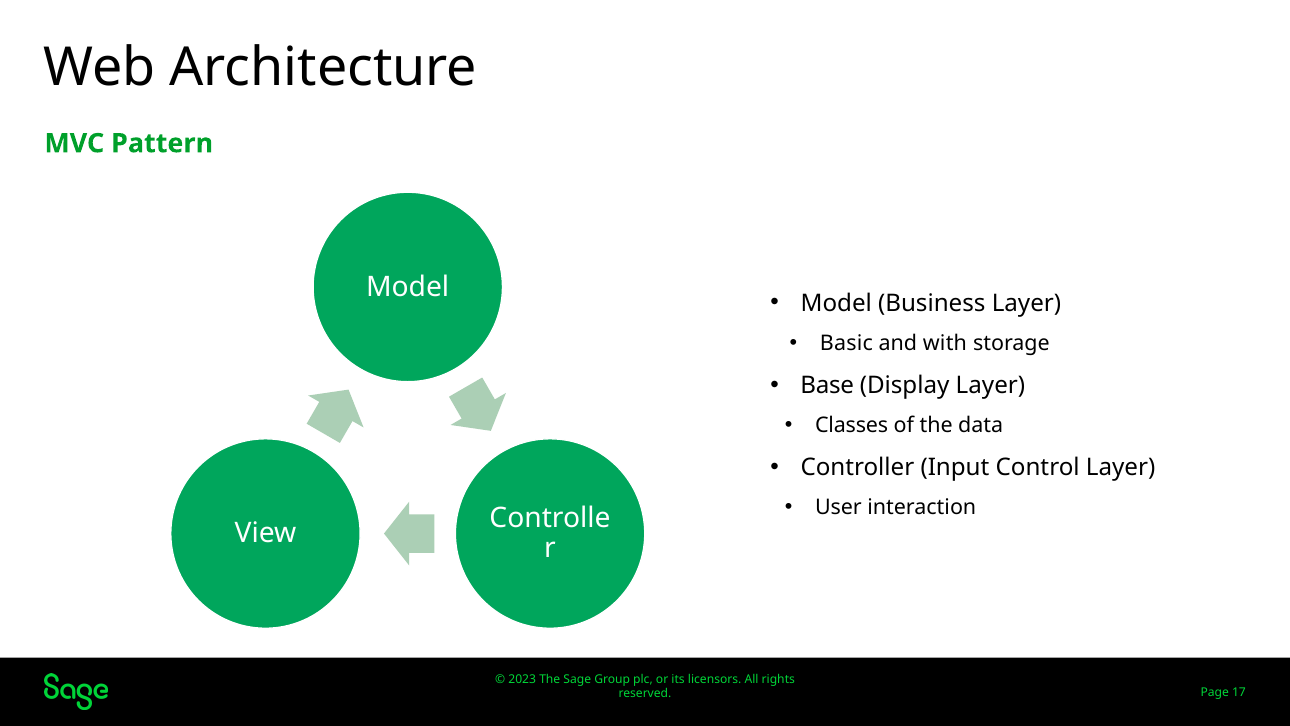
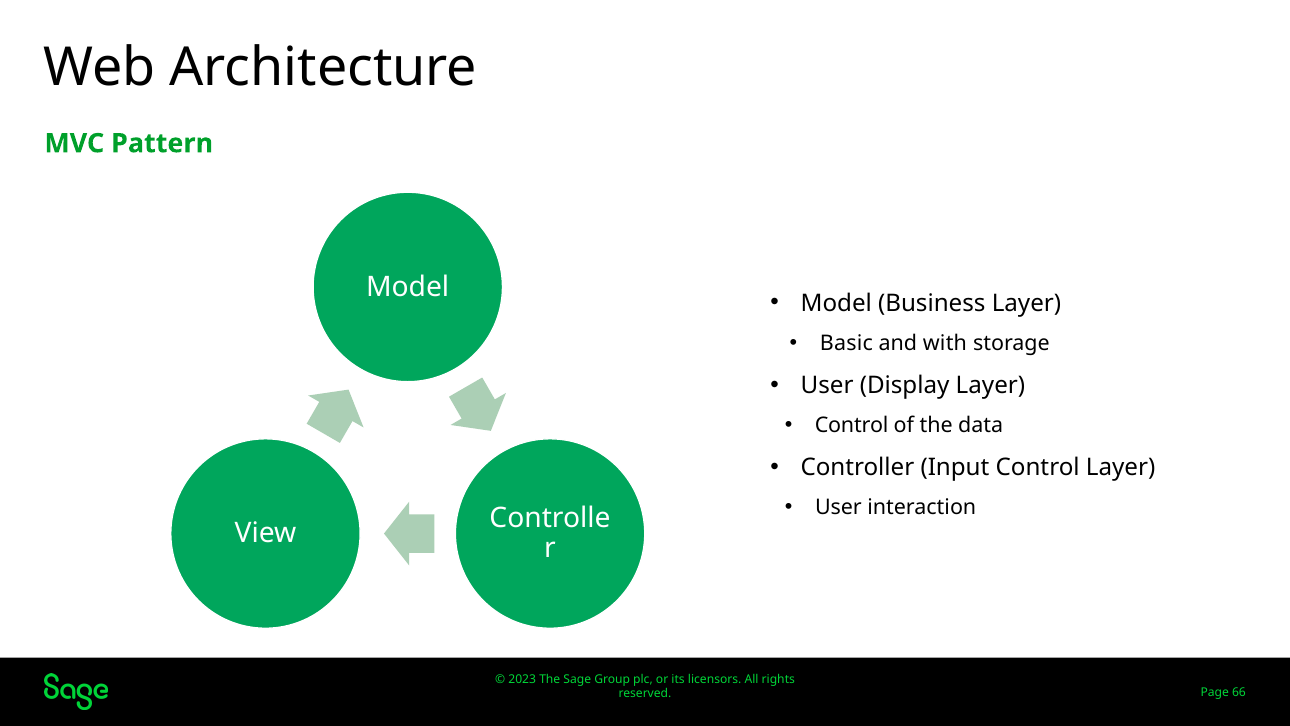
Base: Base -> User (827, 385)
Classes: Classes -> Control (852, 425)
17: 17 -> 66 (1239, 692)
